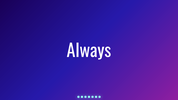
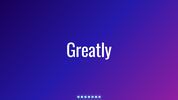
Always: Always -> Greatly (89, 51)
